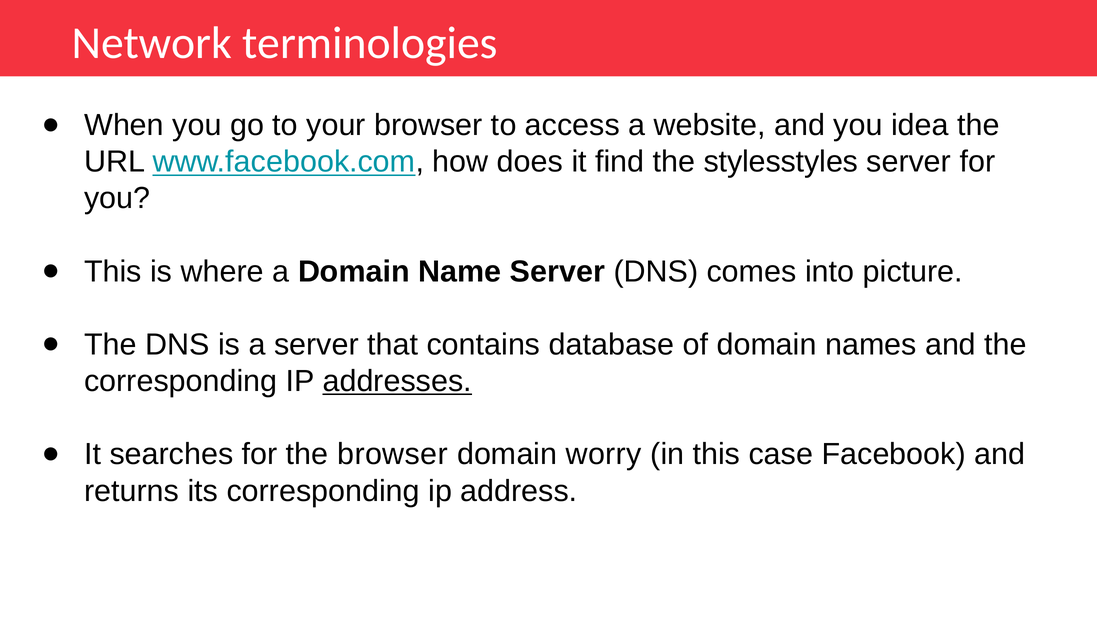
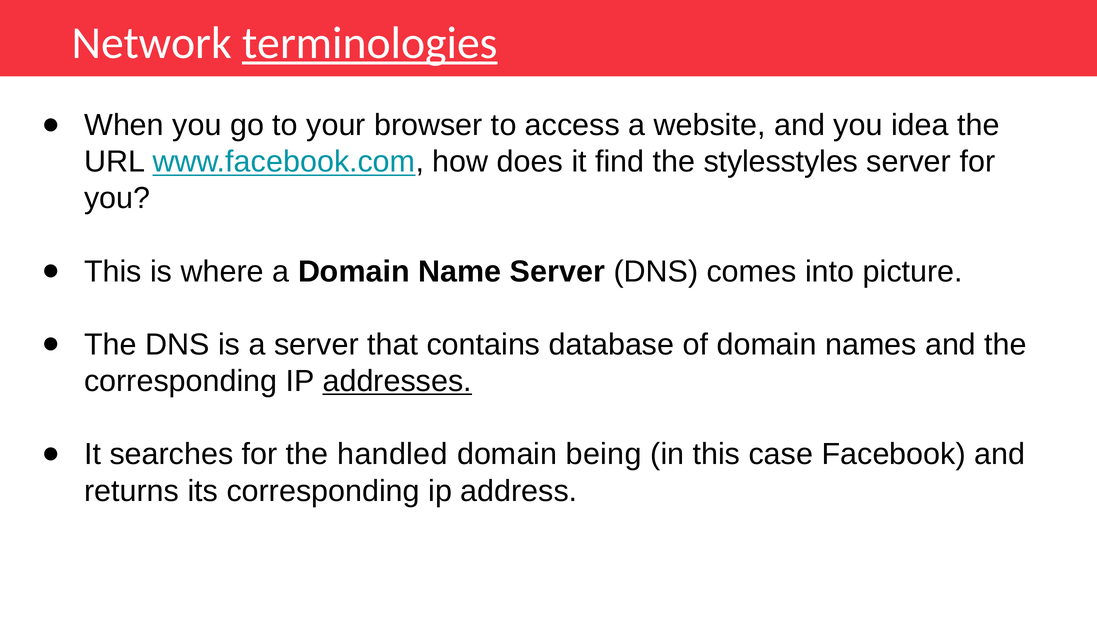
terminologies underline: none -> present (370, 43)
the browser: browser -> handled (393, 454)
worry: worry -> being (604, 454)
